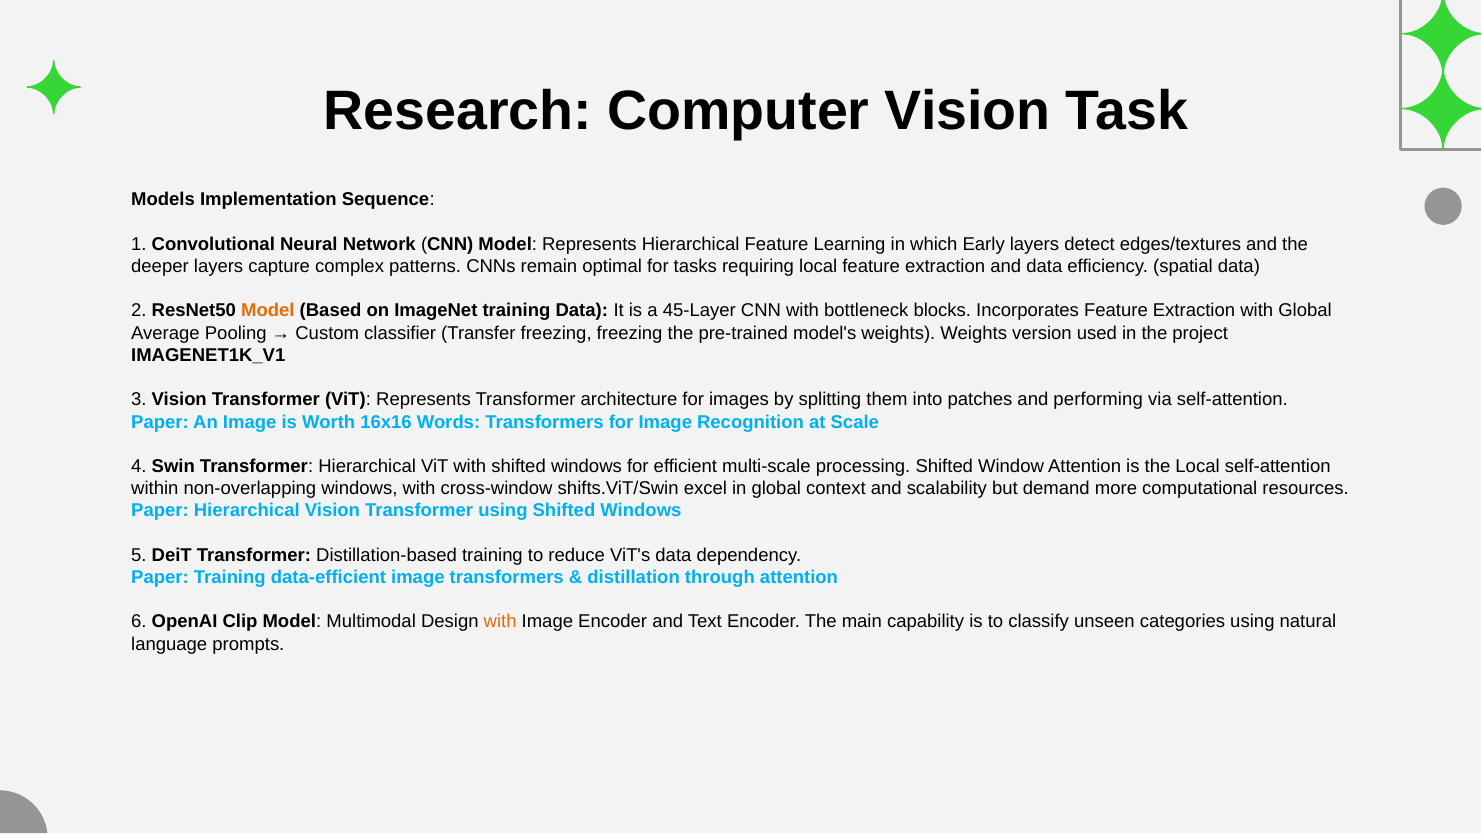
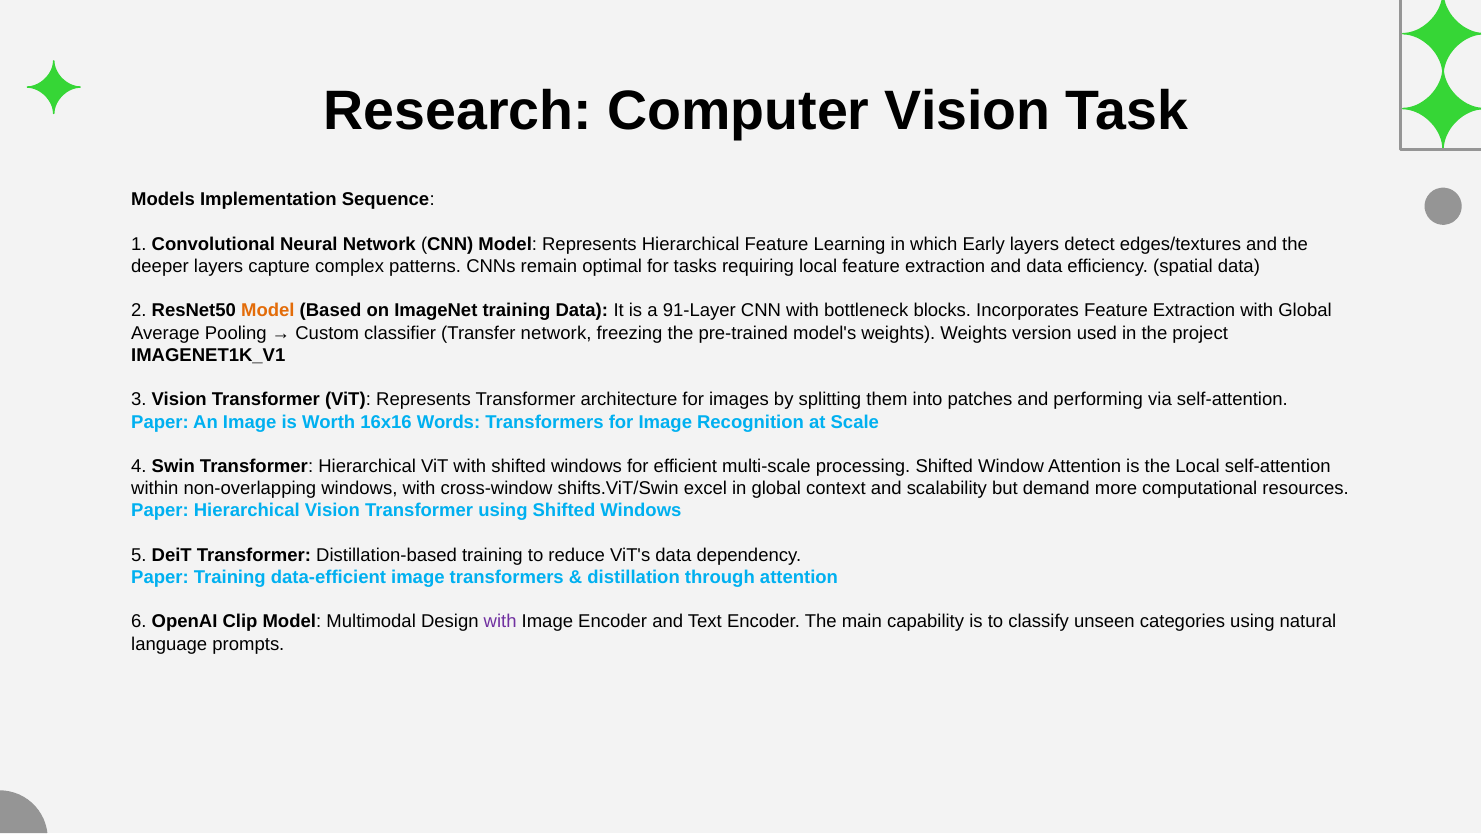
45-Layer: 45-Layer -> 91-Layer (699, 311)
Transfer freezing: freezing -> network (556, 333)
with colour: orange -> purple (500, 622)
